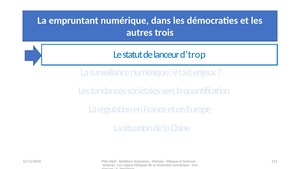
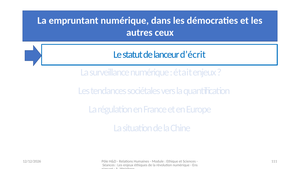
trois: trois -> ceux (164, 33)
d’trop: d’trop -> d’écrit (193, 55)
